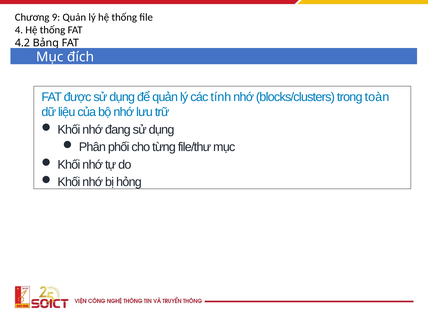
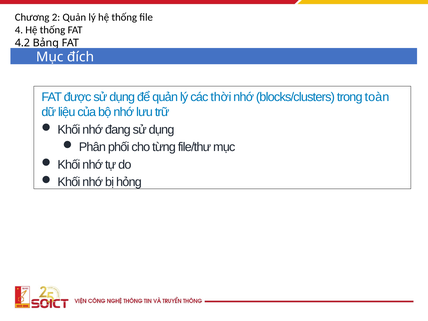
9: 9 -> 2 (56, 17)
tính: tính -> thời (221, 97)
